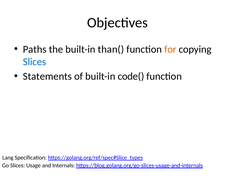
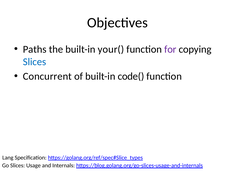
than(: than( -> your( (111, 49)
for colour: orange -> purple (170, 49)
Statements: Statements -> Concurrent (47, 76)
